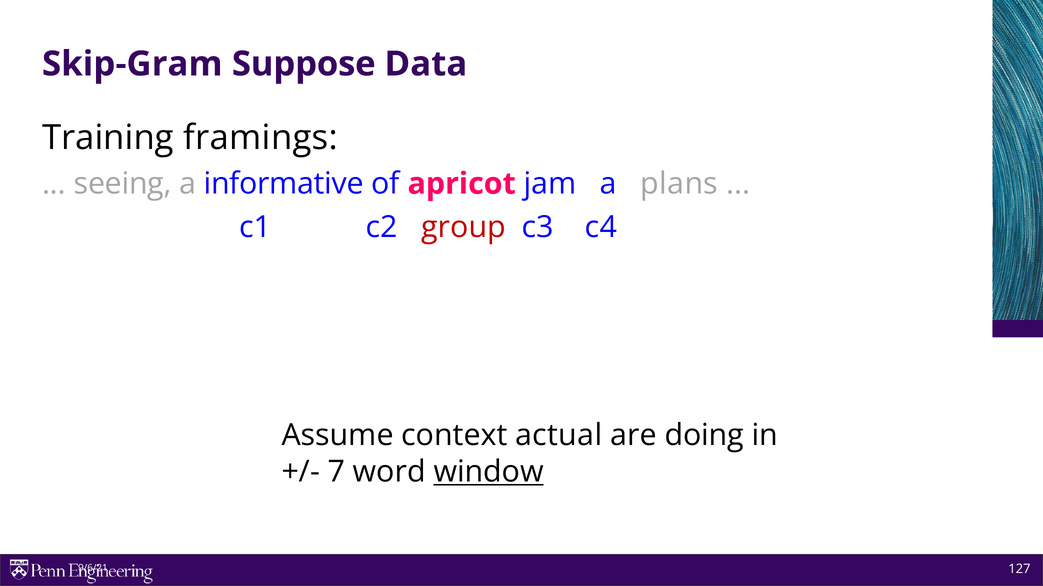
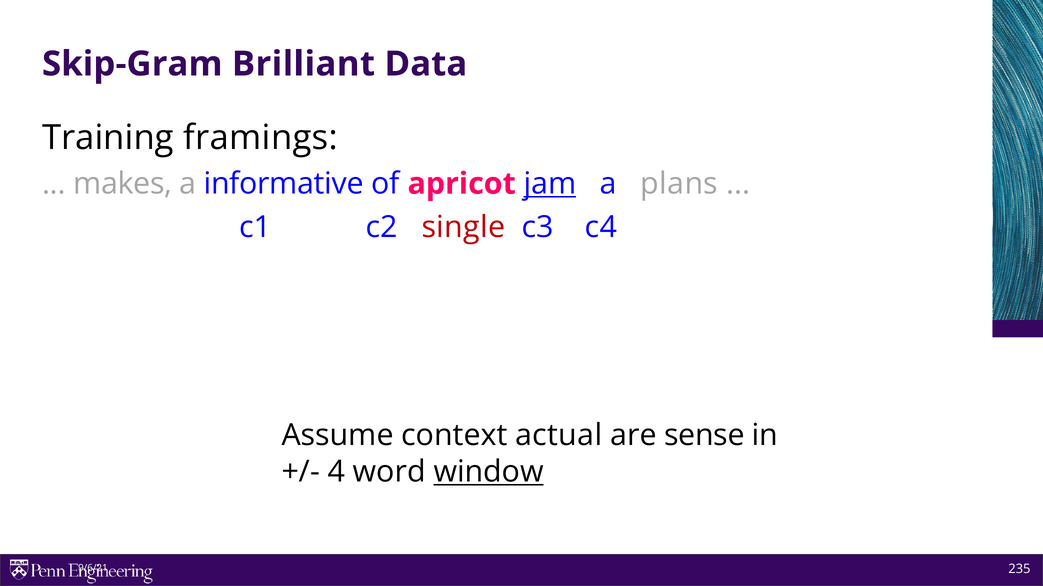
Suppose: Suppose -> Brilliant (303, 64)
seeing: seeing -> makes (123, 184)
jam underline: none -> present (550, 184)
group: group -> single (463, 228)
doing: doing -> sense (704, 436)
7: 7 -> 4 (336, 472)
127: 127 -> 235 (1019, 570)
